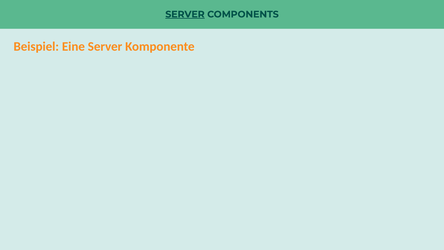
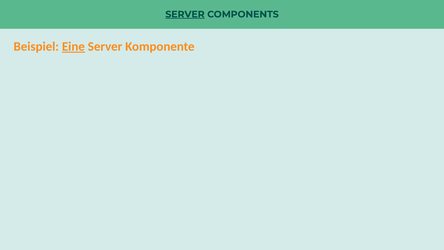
Eine underline: none -> present (73, 47)
